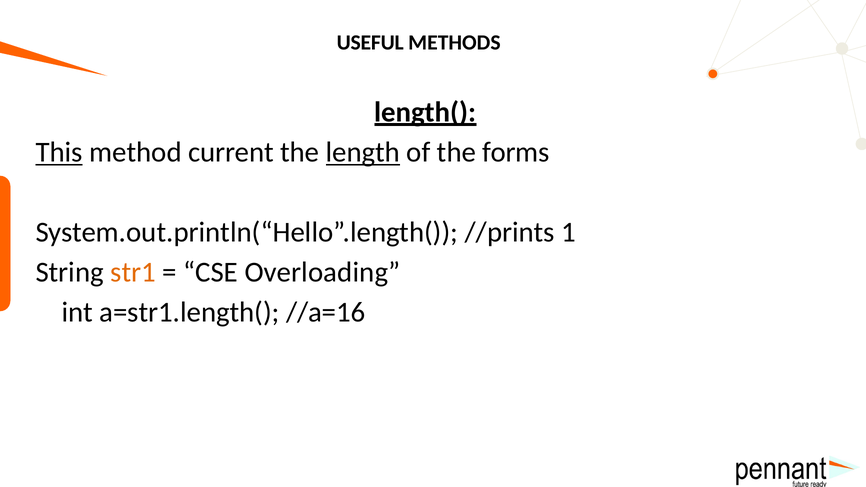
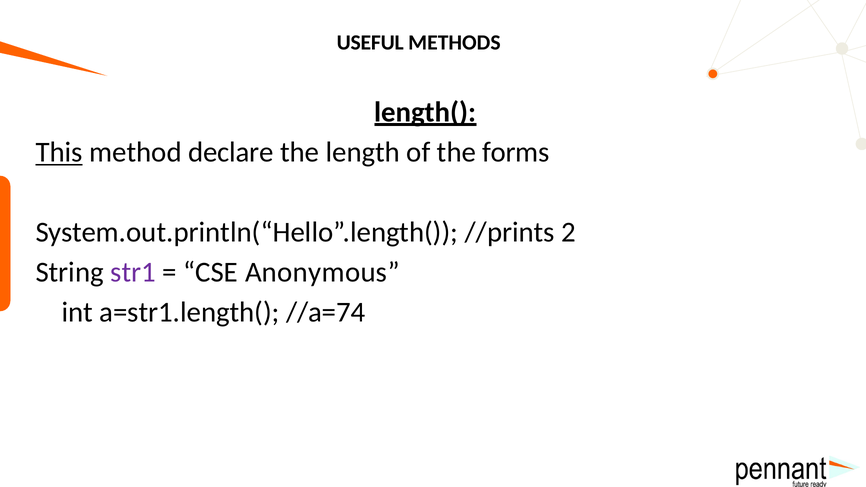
current: current -> declare (231, 152)
length underline: present -> none (363, 152)
1: 1 -> 2 (569, 232)
str1 colour: orange -> purple (133, 272)
Overloading: Overloading -> Anonymous (322, 272)
//a=16: //a=16 -> //a=74 (326, 313)
